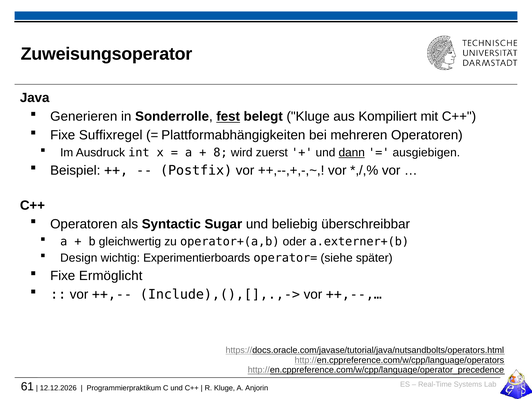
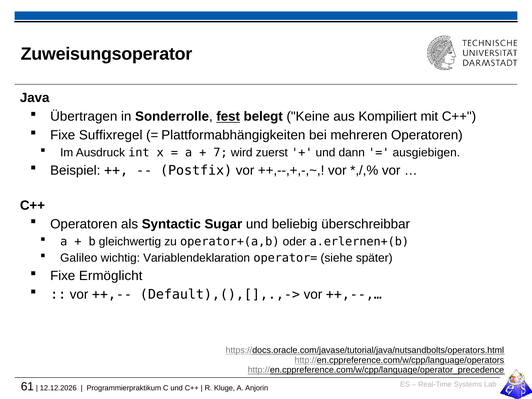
Generieren: Generieren -> Übertragen (84, 117)
belegt Kluge: Kluge -> Keine (308, 117)
8: 8 -> 7 (220, 152)
dann underline: present -> none (352, 152)
a.externer+(b: a.externer+(b -> a.erlernen+(b (359, 241)
Design: Design -> Galileo (79, 258)
Experimentierboards: Experimentierboards -> Variablendeklaration (197, 258)
Include),(),[],.,->: Include),(),[],.,-> -> Default),(),[],.,-> (220, 294)
